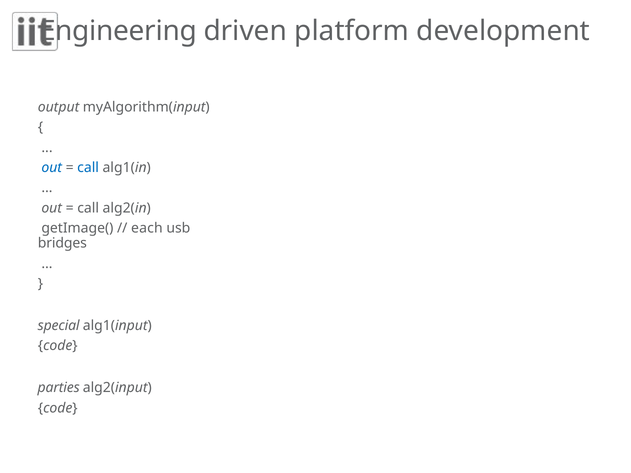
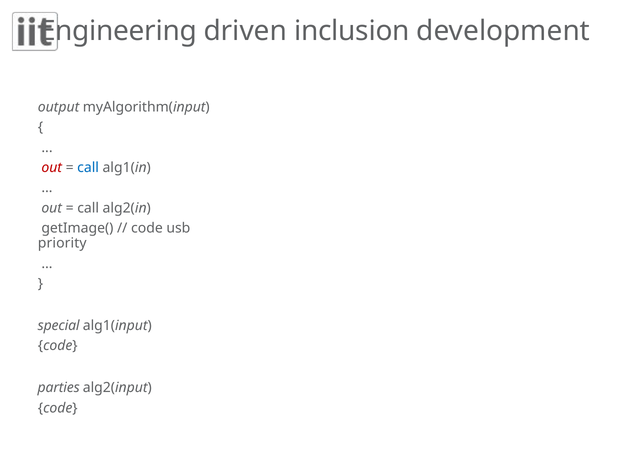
platform: platform -> inclusion (352, 31)
out colour: blue -> red (52, 168)
each: each -> code (147, 228)
bridges: bridges -> priority (62, 243)
